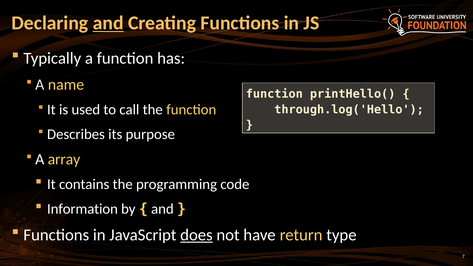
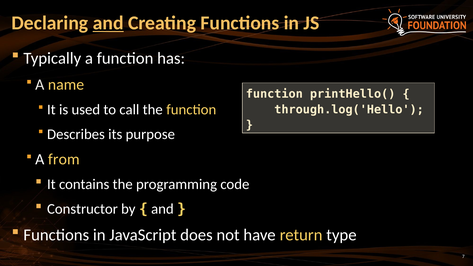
array: array -> from (64, 159)
Information: Information -> Constructor (82, 209)
does underline: present -> none (196, 235)
